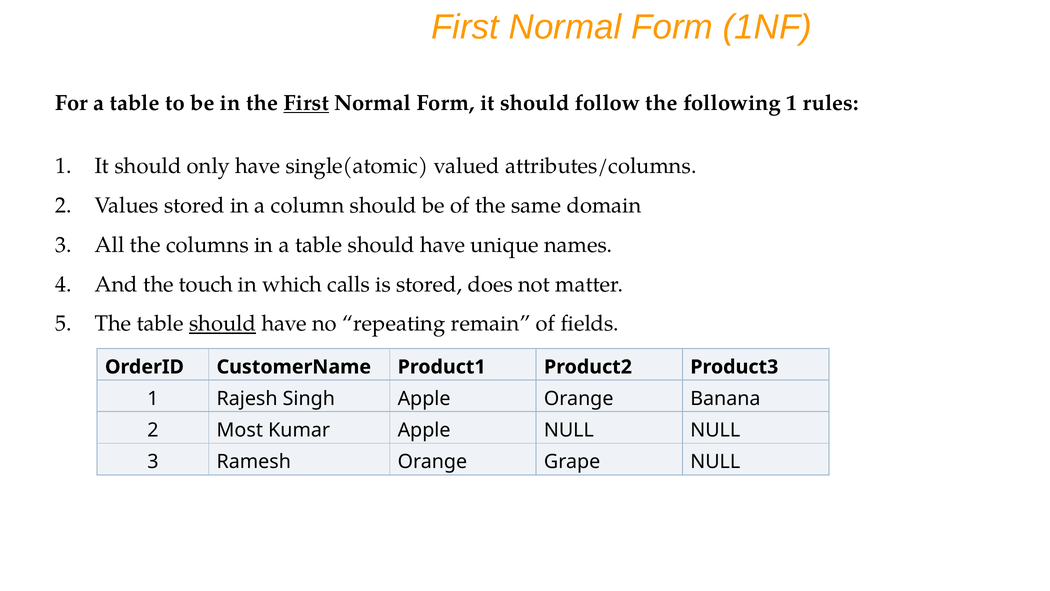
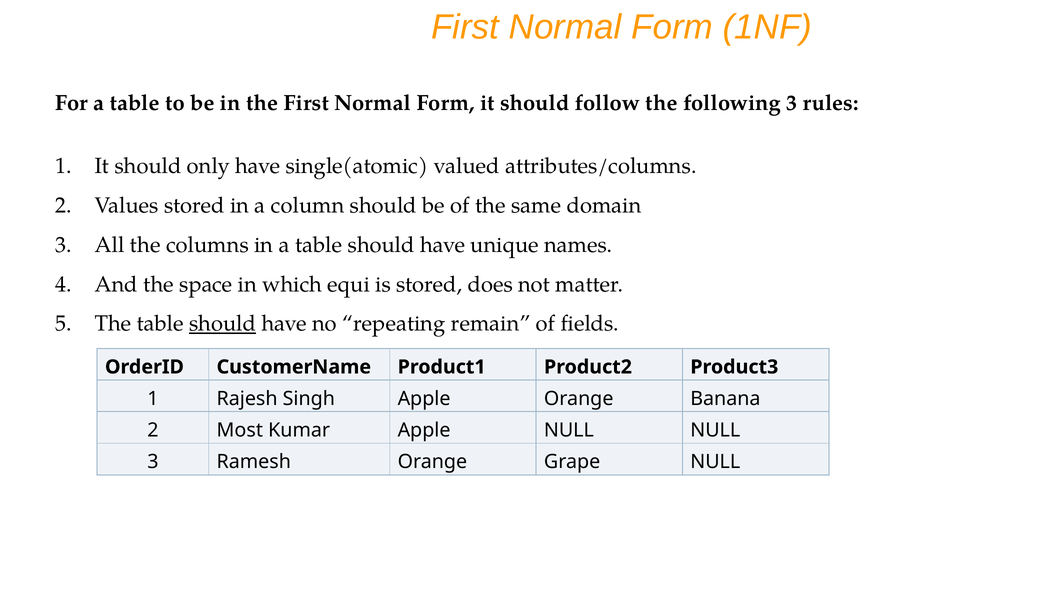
First underline: present -> none (306, 103)
following 1: 1 -> 3 (792, 103)
touch: touch -> space (206, 284)
calls: calls -> equi (349, 284)
